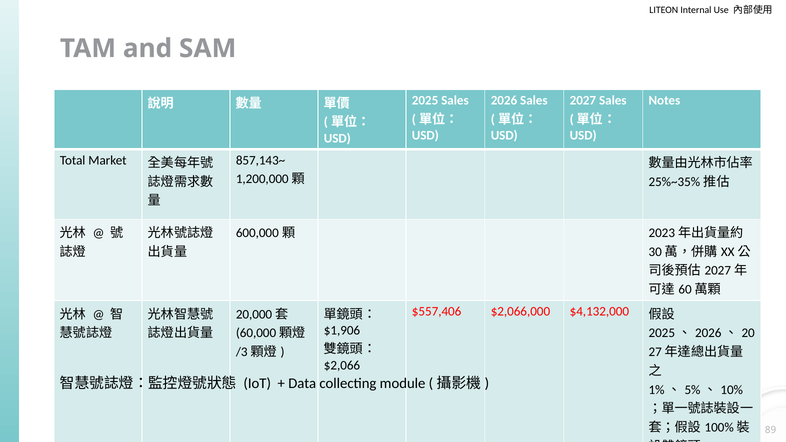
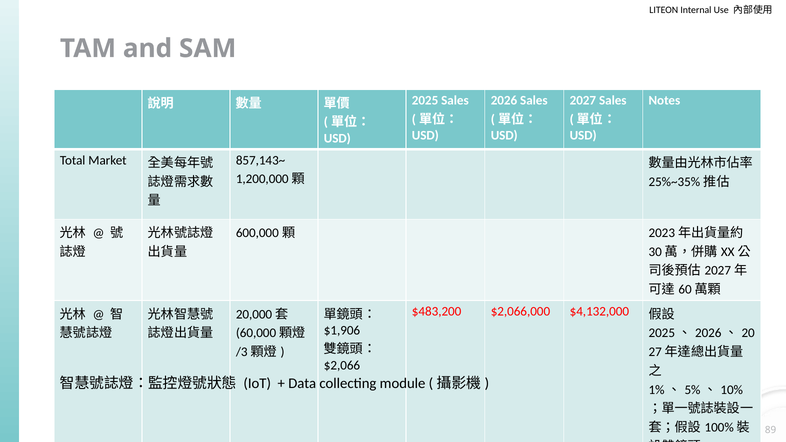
$557,406: $557,406 -> $483,200 (437, 312)
